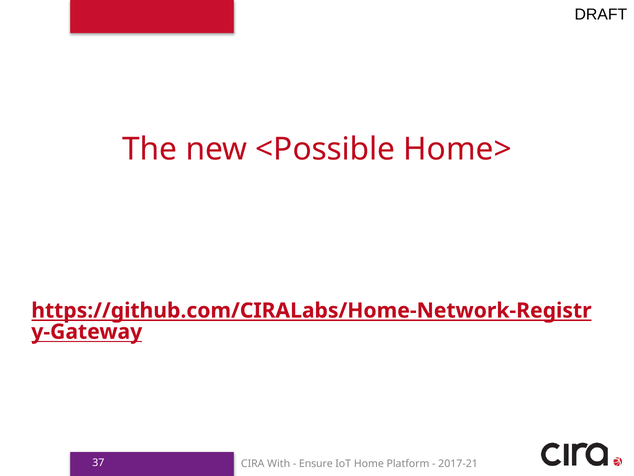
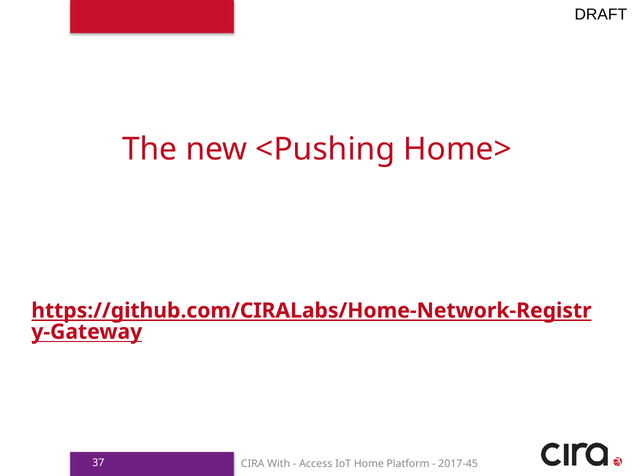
<Possible: <Possible -> <Pushing (325, 149)
Ensure: Ensure -> Access (316, 463)
2017-21: 2017-21 -> 2017-45 (458, 463)
